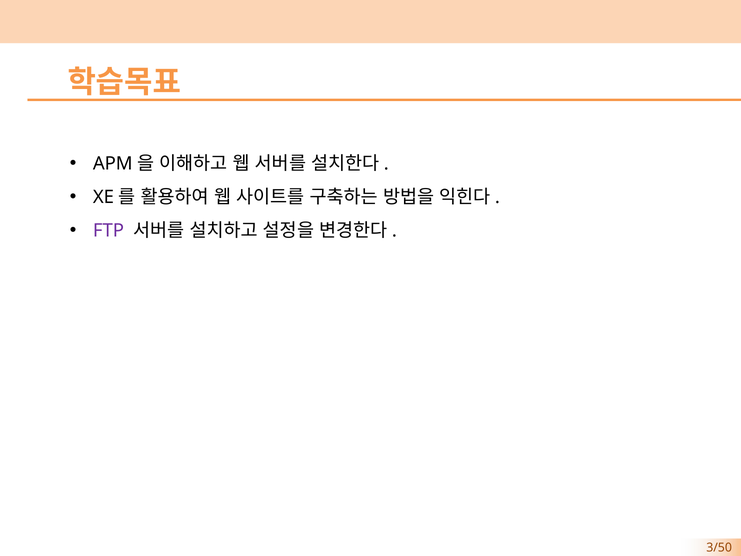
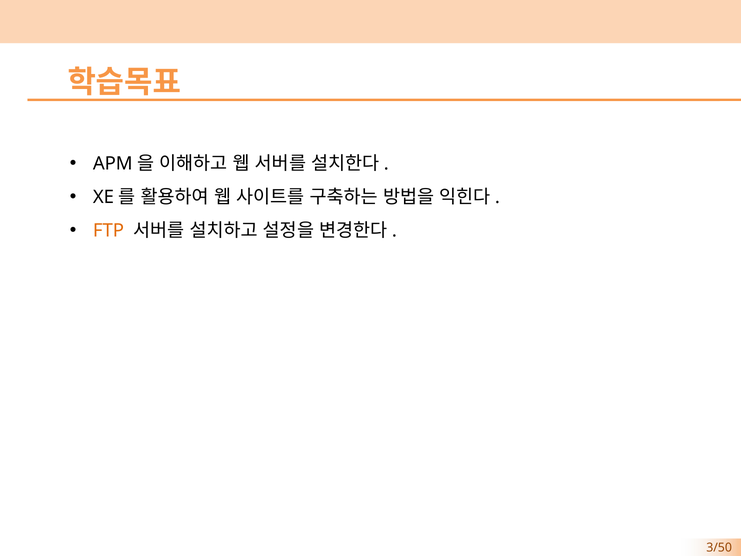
FTP colour: purple -> orange (108, 230)
